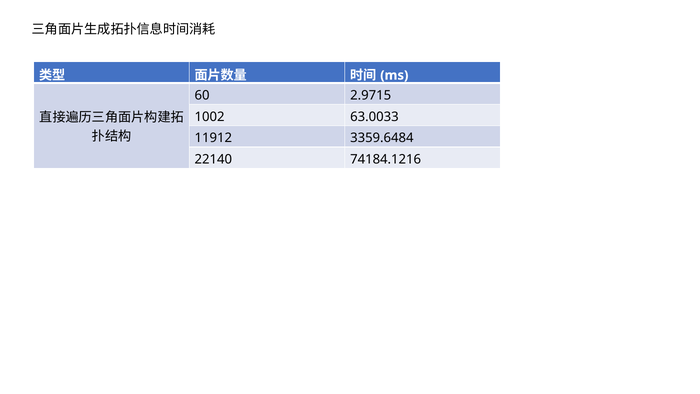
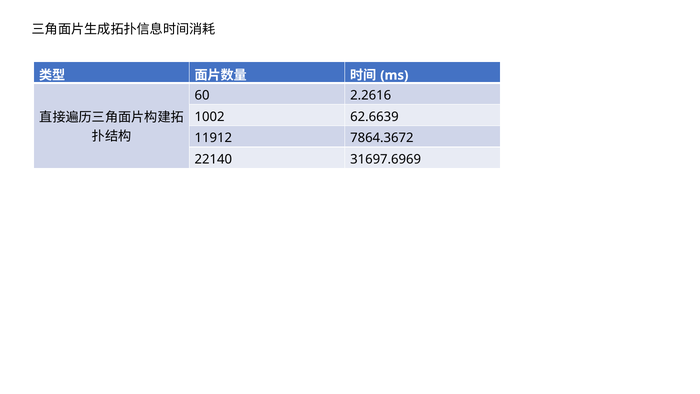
2.9715: 2.9715 -> 2.2616 (371, 95)
63.0033: 63.0033 -> 62.6639 (374, 117)
3359.6484: 3359.6484 -> 7864.3672 (382, 138)
74184.1216: 74184.1216 -> 31697.6969 (386, 159)
